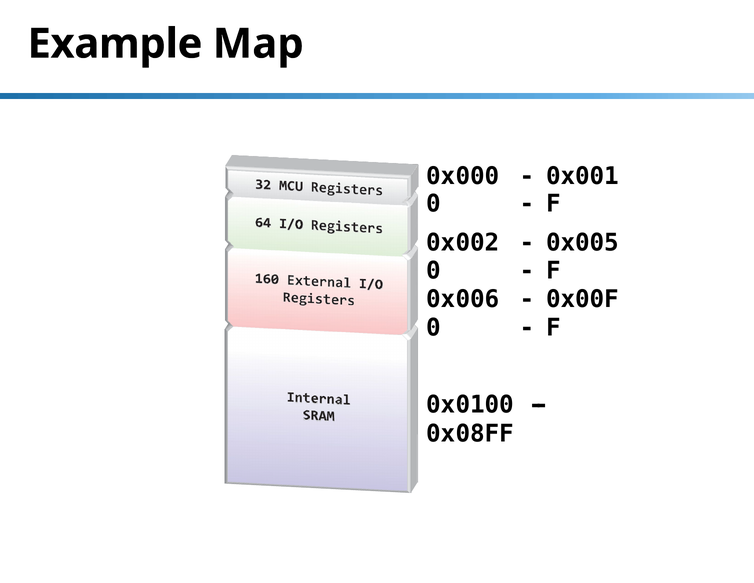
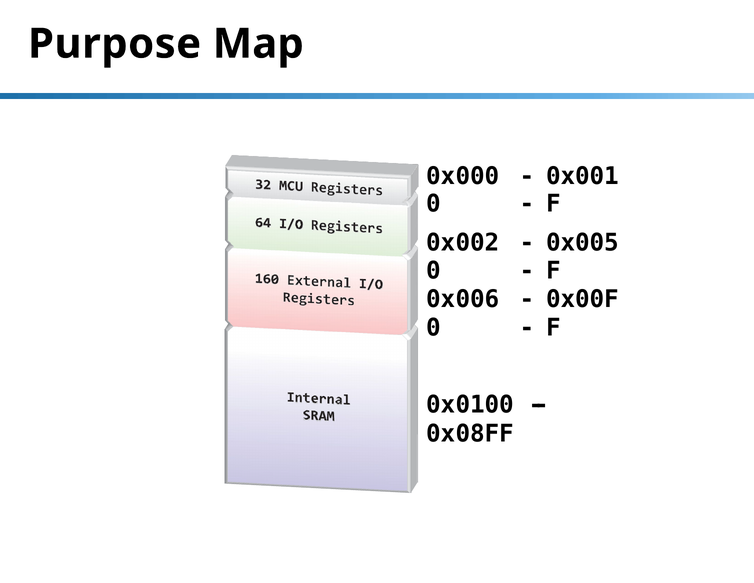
Example: Example -> Purpose (115, 44)
